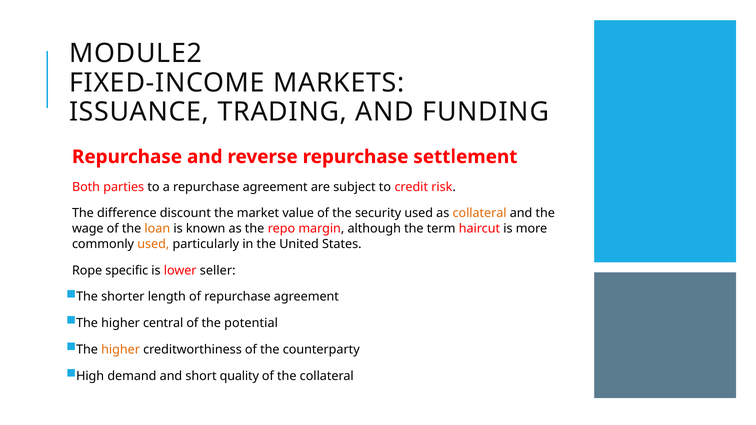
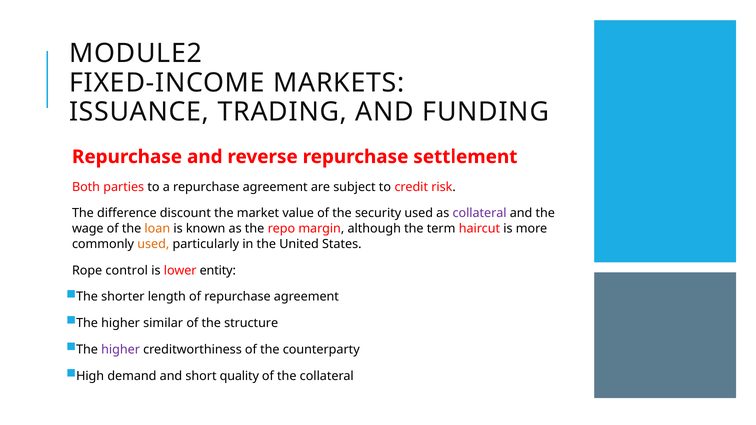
collateral colour: orange -> purple (480, 213)
specific: specific -> control (127, 271)
seller: seller -> entity (218, 271)
central: central -> similar (163, 323)
potential: potential -> structure (251, 323)
higher colour: orange -> purple (121, 350)
